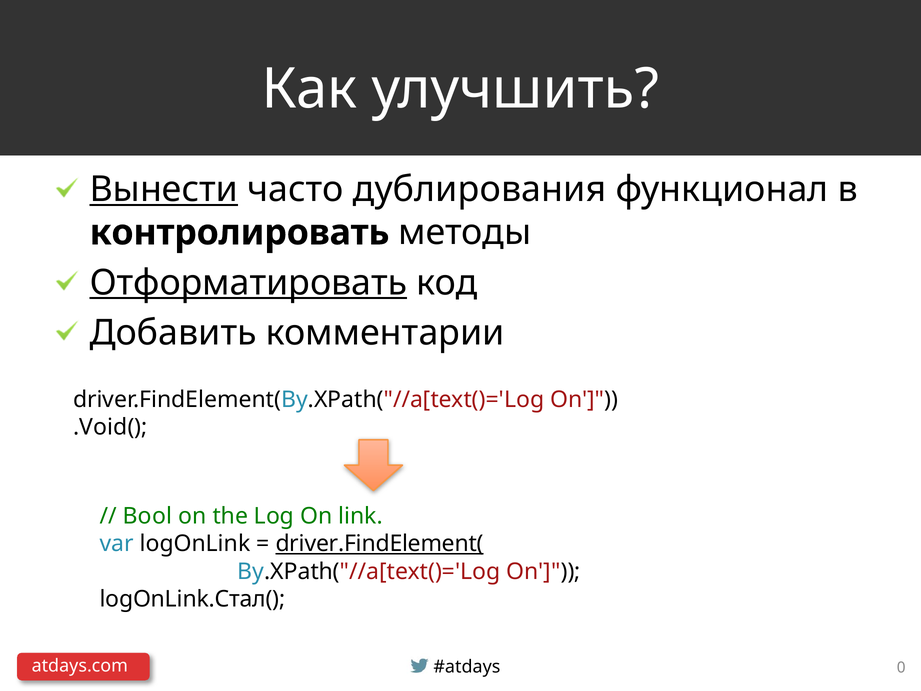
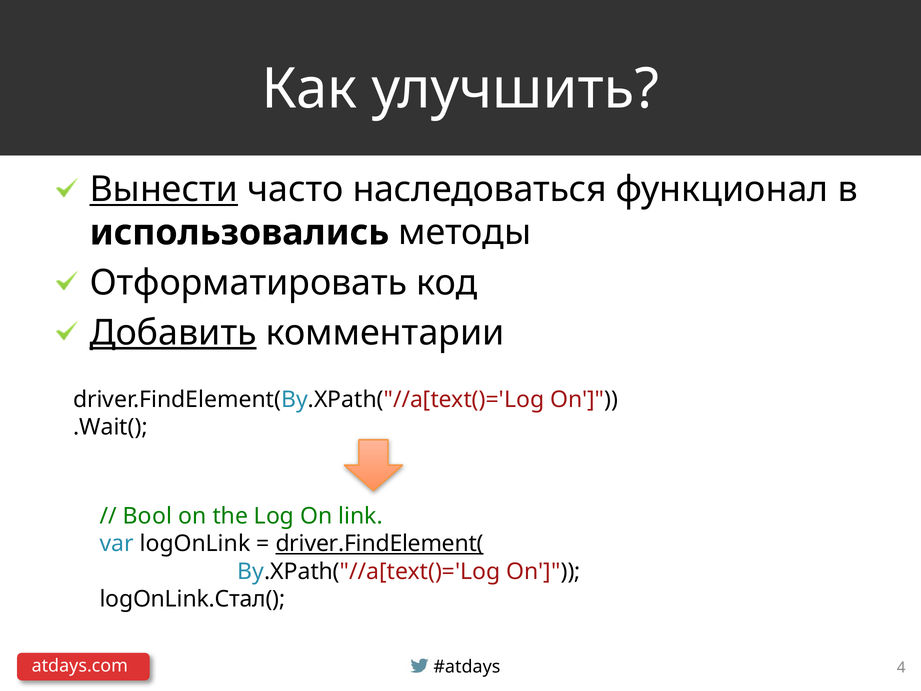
дублирования: дублирования -> наследоваться (480, 190)
контролировать: контролировать -> использовались (239, 232)
Отформатировать underline: present -> none (248, 283)
Добавить underline: none -> present (173, 333)
.Void(: .Void( -> .Wait( (110, 427)
0: 0 -> 4 (901, 668)
